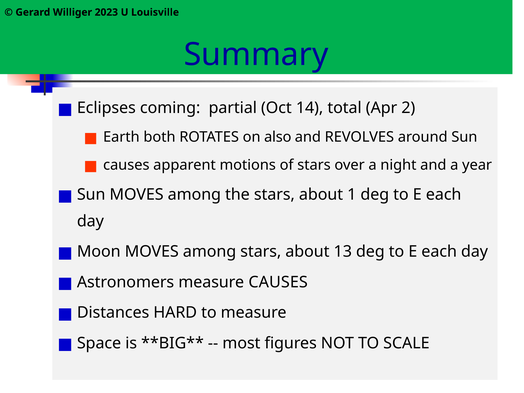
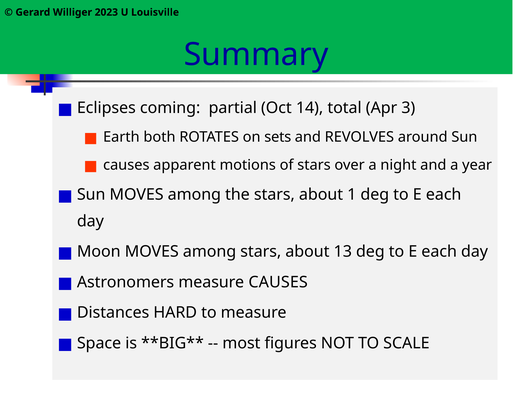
2: 2 -> 3 (408, 108)
also: also -> sets (278, 137)
